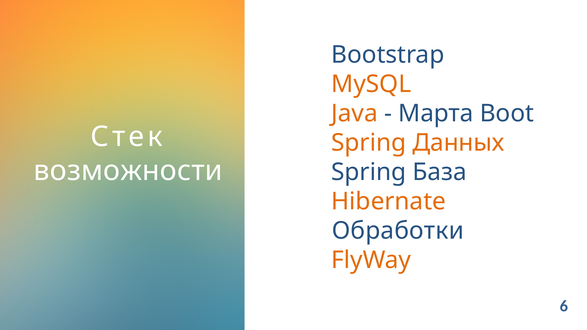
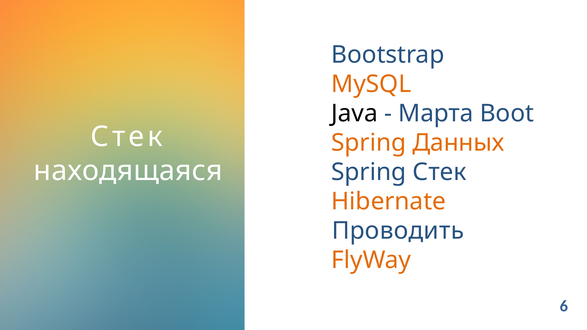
Java colour: orange -> black (354, 113)
возможности: возможности -> находящаяся (128, 171)
Spring База: База -> Стек (440, 172)
Обработки: Обработки -> Проводить (398, 231)
